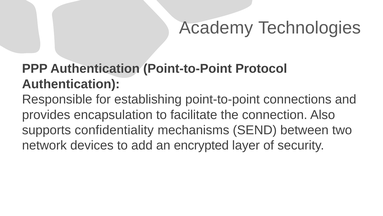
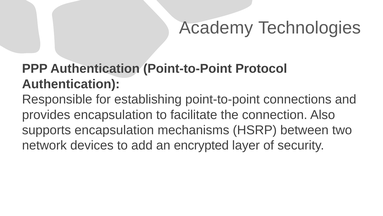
supports confidentiality: confidentiality -> encapsulation (114, 130)
SEND: SEND -> HSRP (255, 130)
